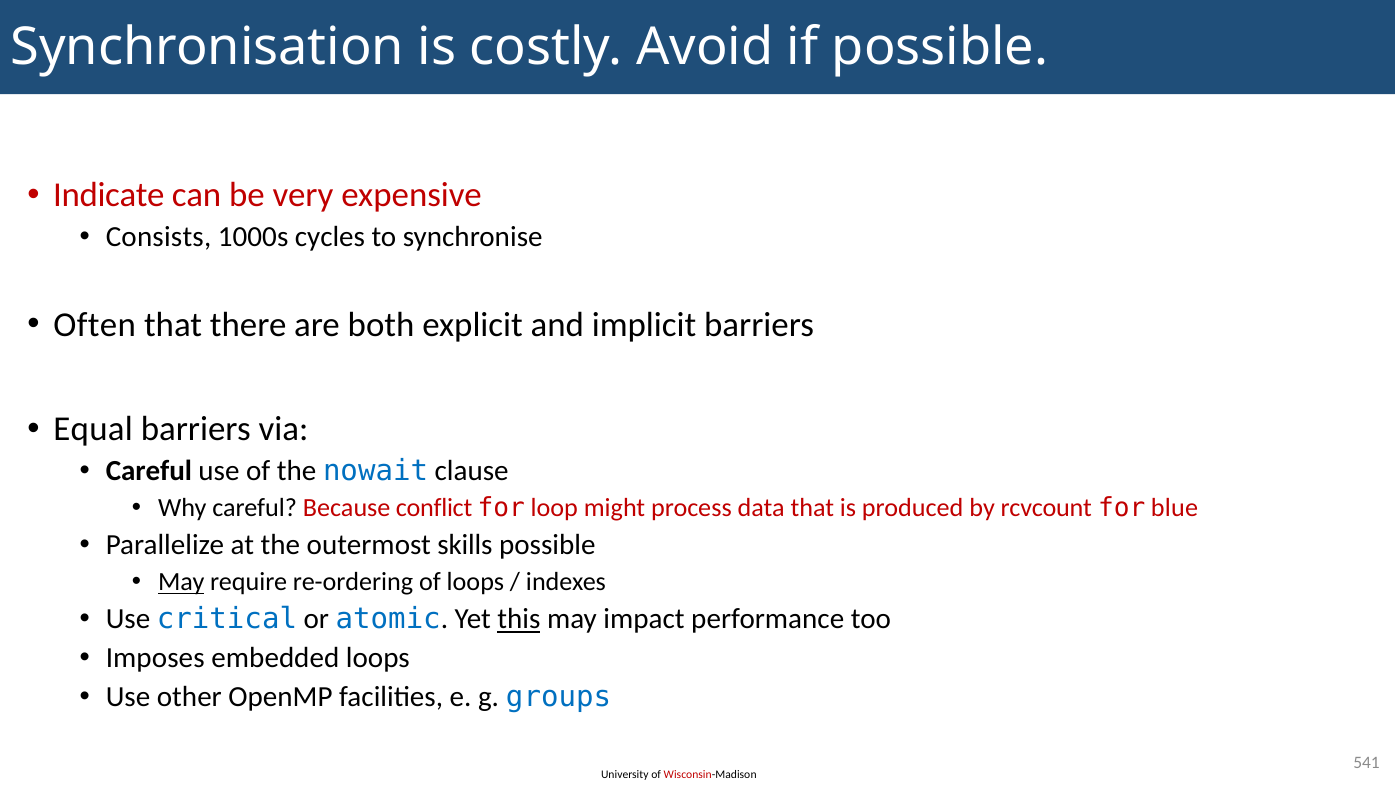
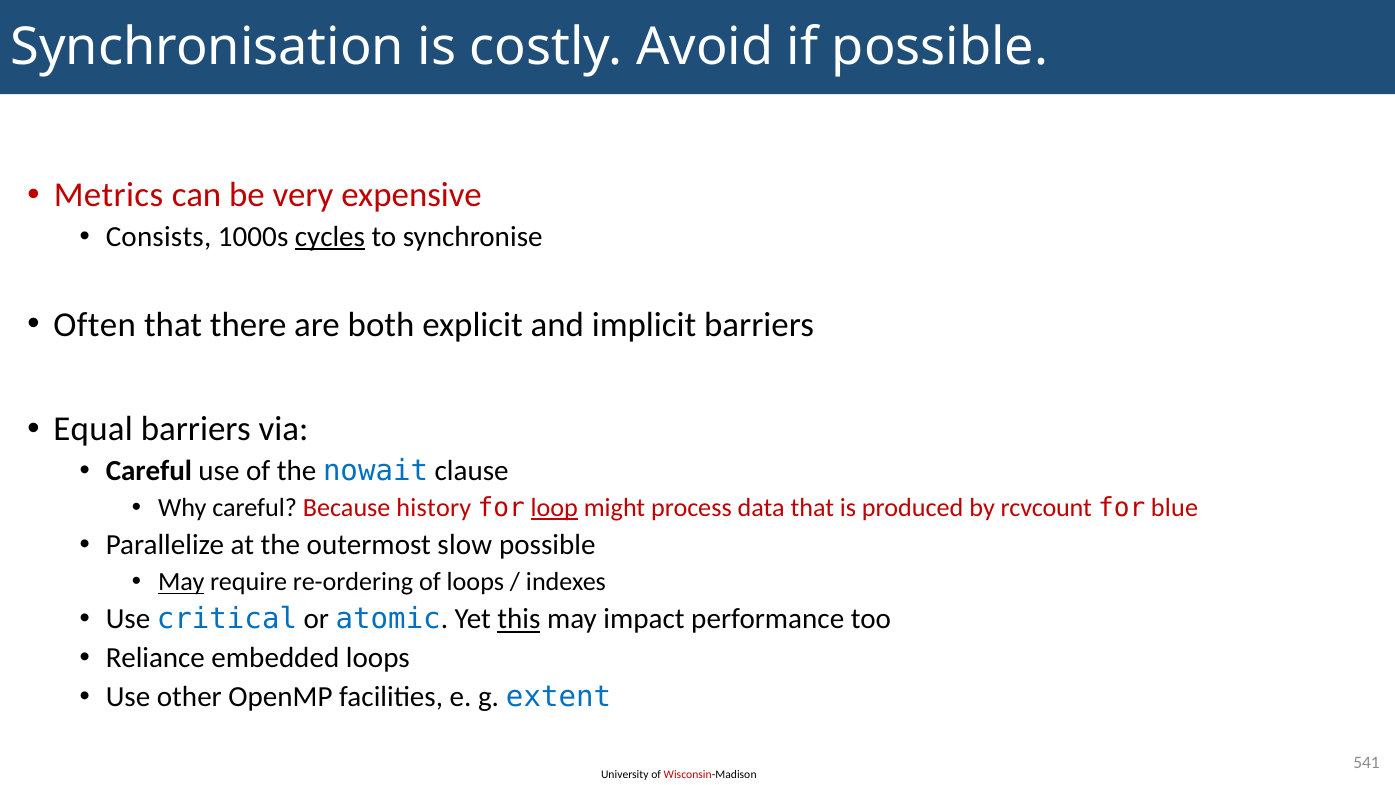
Indicate: Indicate -> Metrics (109, 195)
cycles underline: none -> present (330, 237)
conflict: conflict -> history (434, 508)
loop underline: none -> present (554, 508)
skills: skills -> slow (465, 545)
Imposes: Imposes -> Reliance (155, 658)
groups: groups -> extent (559, 696)
